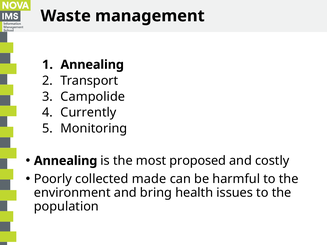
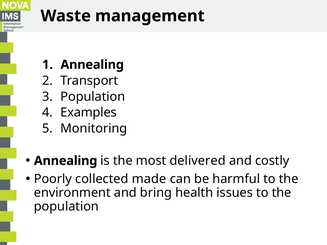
Campolide: Campolide -> Population (93, 97)
Currently: Currently -> Examples (89, 113)
proposed: proposed -> delivered (198, 161)
